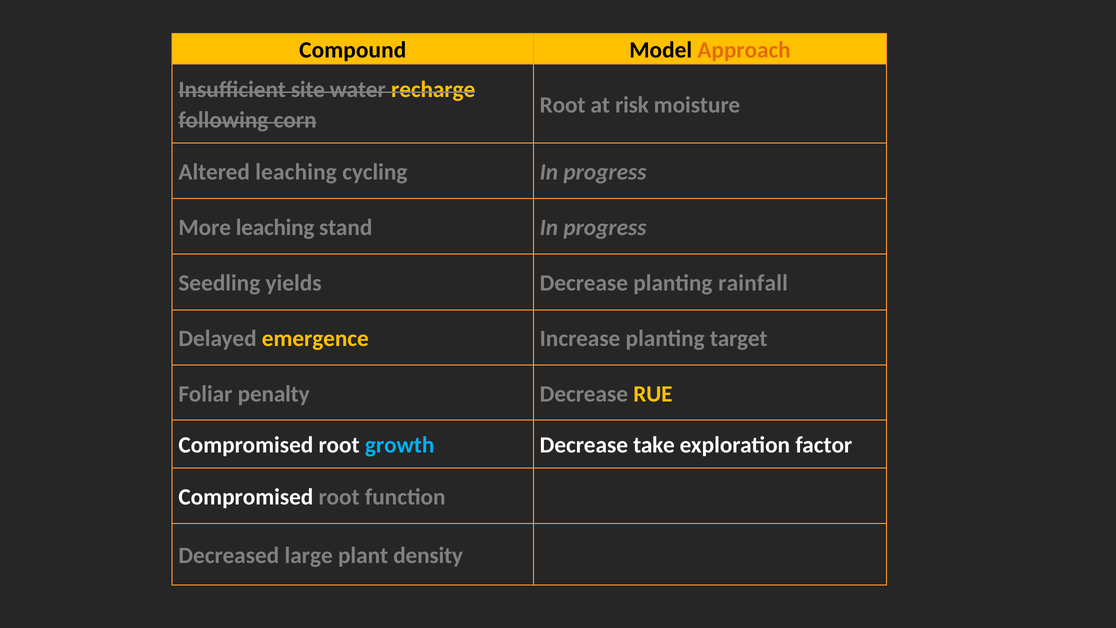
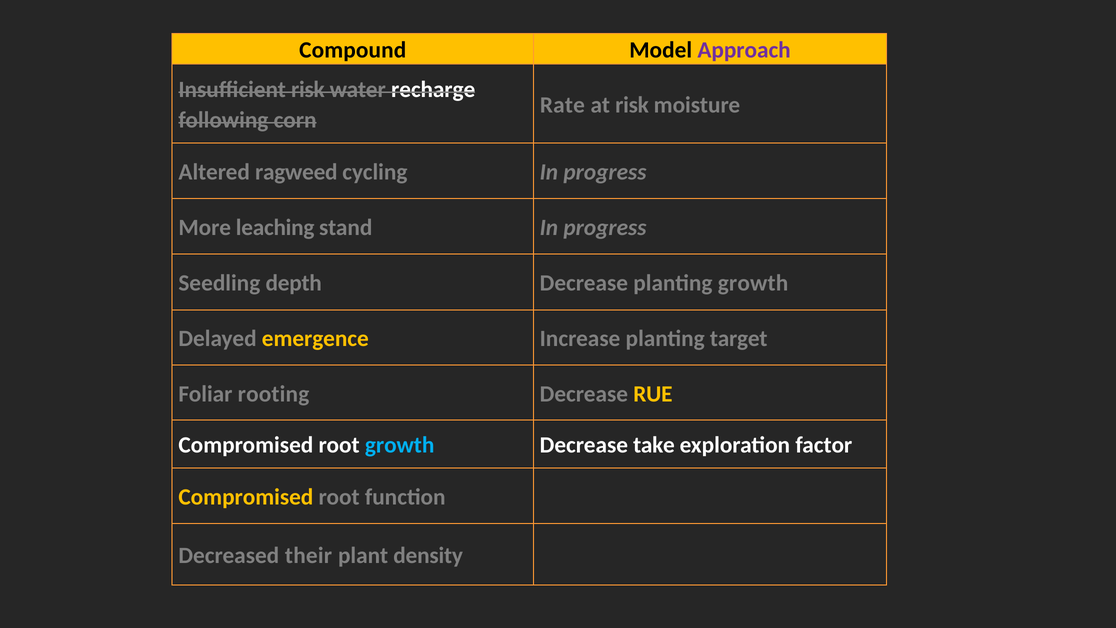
Approach colour: orange -> purple (744, 50)
Insufficient site: site -> risk (308, 90)
recharge colour: yellow -> white (433, 90)
Root: Root -> Rate (562, 105)
Altered leaching: leaching -> ragweed (296, 172)
yields: yields -> depth (294, 283)
planting rainfall: rainfall -> growth (753, 283)
penalty: penalty -> rooting (273, 394)
Compromised colour: white -> yellow (246, 497)
large: large -> their (309, 555)
